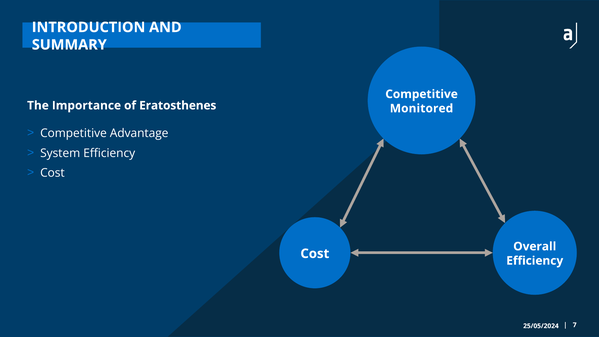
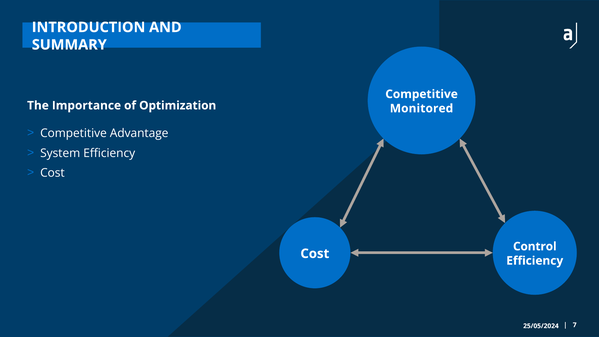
Eratosthenes: Eratosthenes -> Optimization (178, 105)
Overall: Overall -> Control (535, 246)
